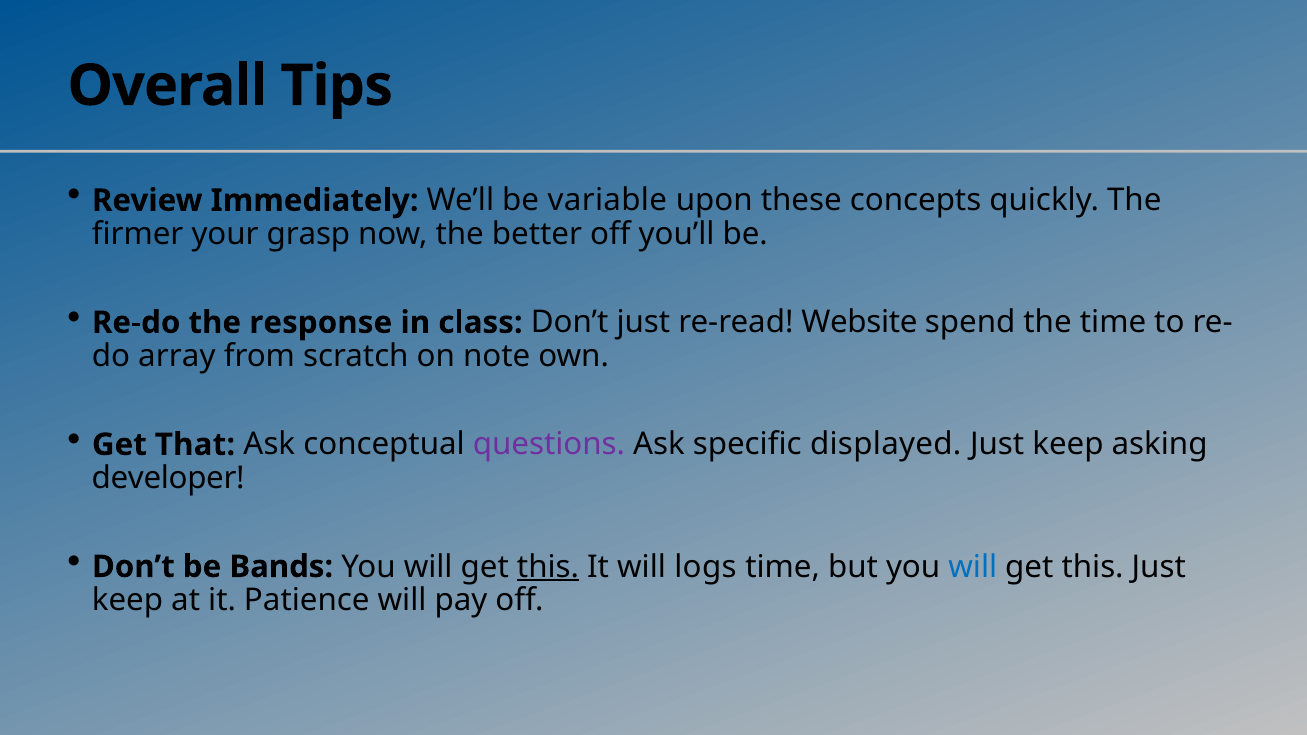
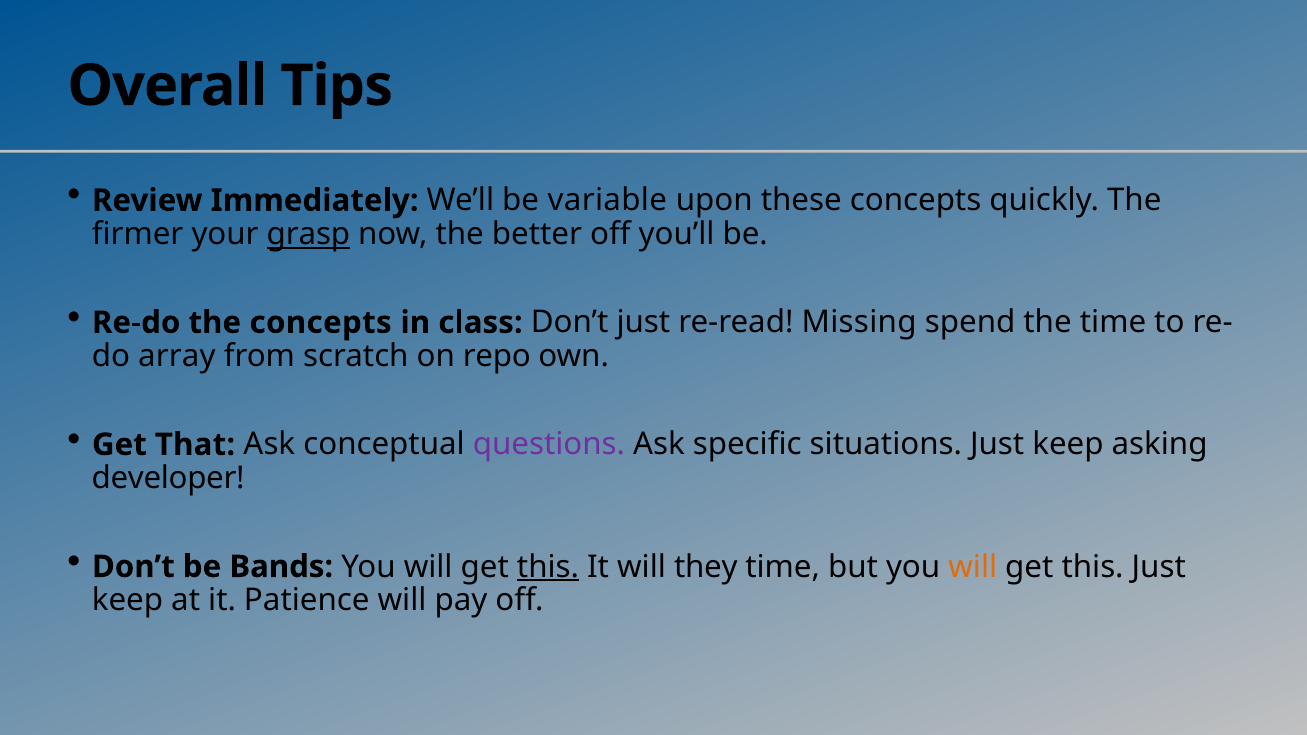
grasp underline: none -> present (308, 234)
the response: response -> concepts (321, 323)
Website: Website -> Missing (859, 323)
note: note -> repo (497, 356)
displayed: displayed -> situations (886, 445)
logs: logs -> they (706, 567)
will colour: blue -> orange (973, 567)
